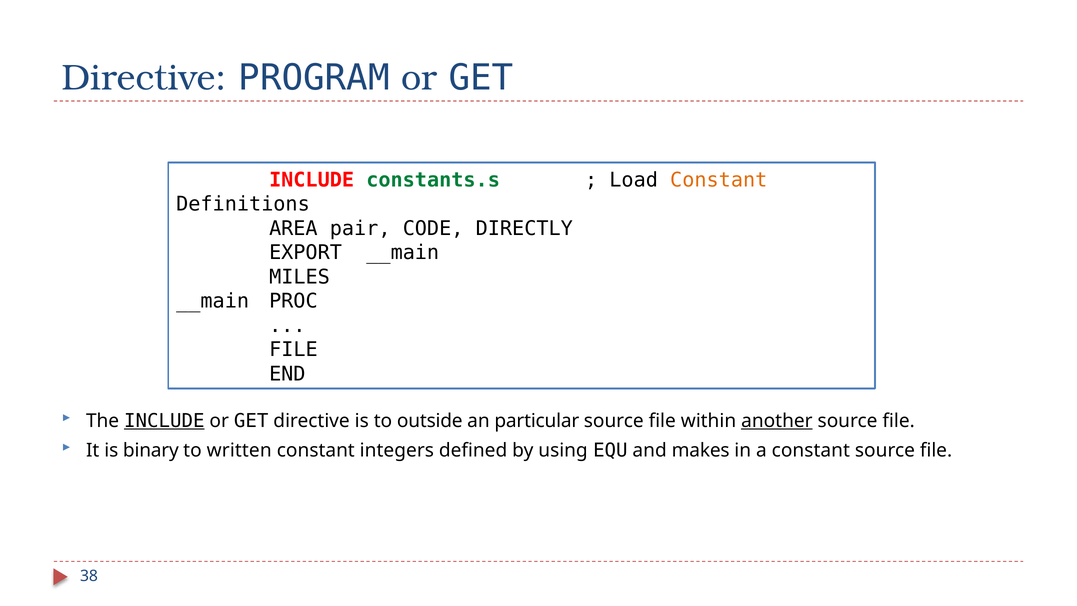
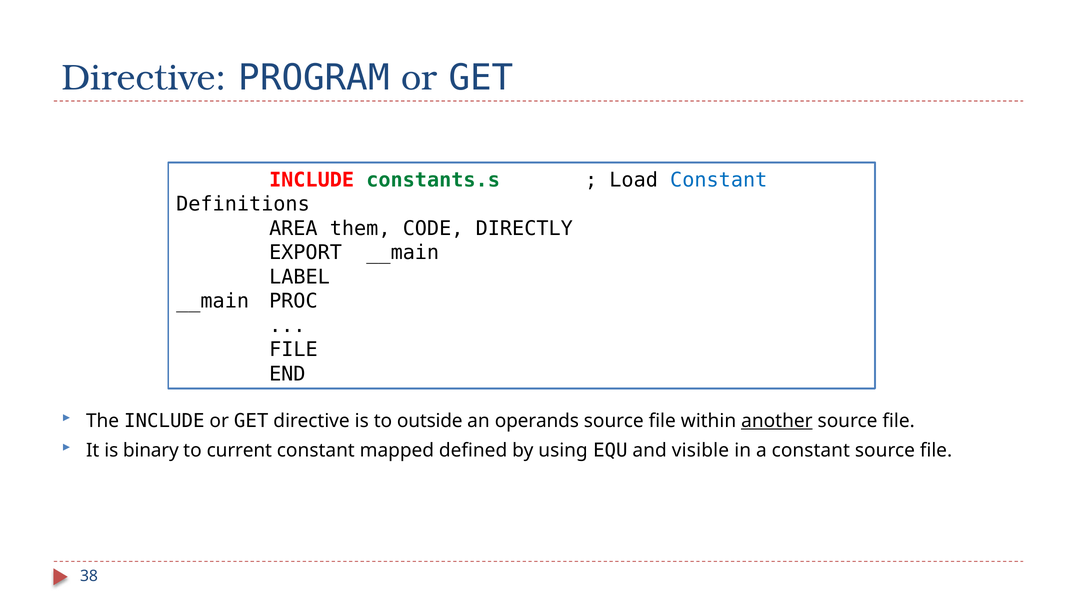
Constant colour: orange -> blue (719, 180)
pair: pair -> them (360, 228)
MILES: MILES -> LABEL (299, 277)
INCLUDE underline: present -> none (164, 421)
particular: particular -> operands (537, 421)
written: written -> current (239, 450)
integers: integers -> mapped (397, 450)
makes: makes -> visible (700, 450)
